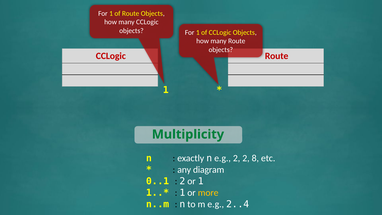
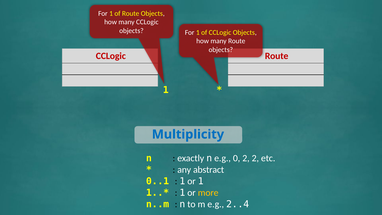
Multiplicity colour: green -> blue (188, 134)
e.g 2: 2 -> 0 (237, 158)
2 8: 8 -> 2 (255, 158)
diagram: diagram -> abstract (209, 170)
2: 2 -> 1 (182, 181)
